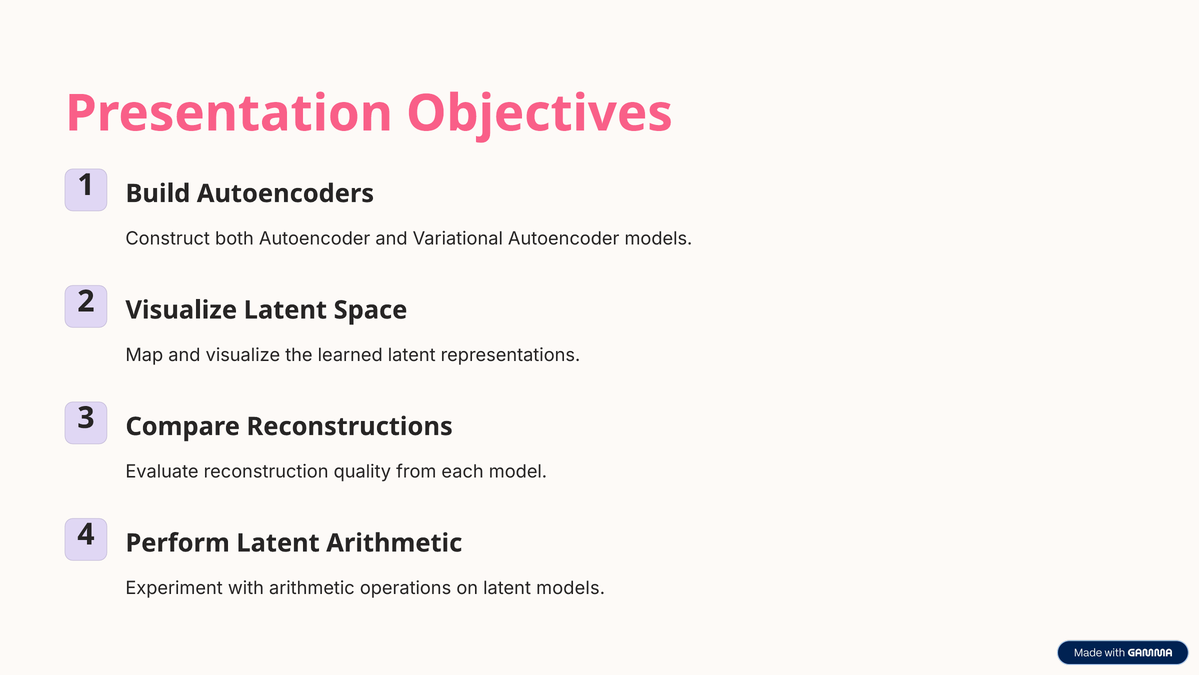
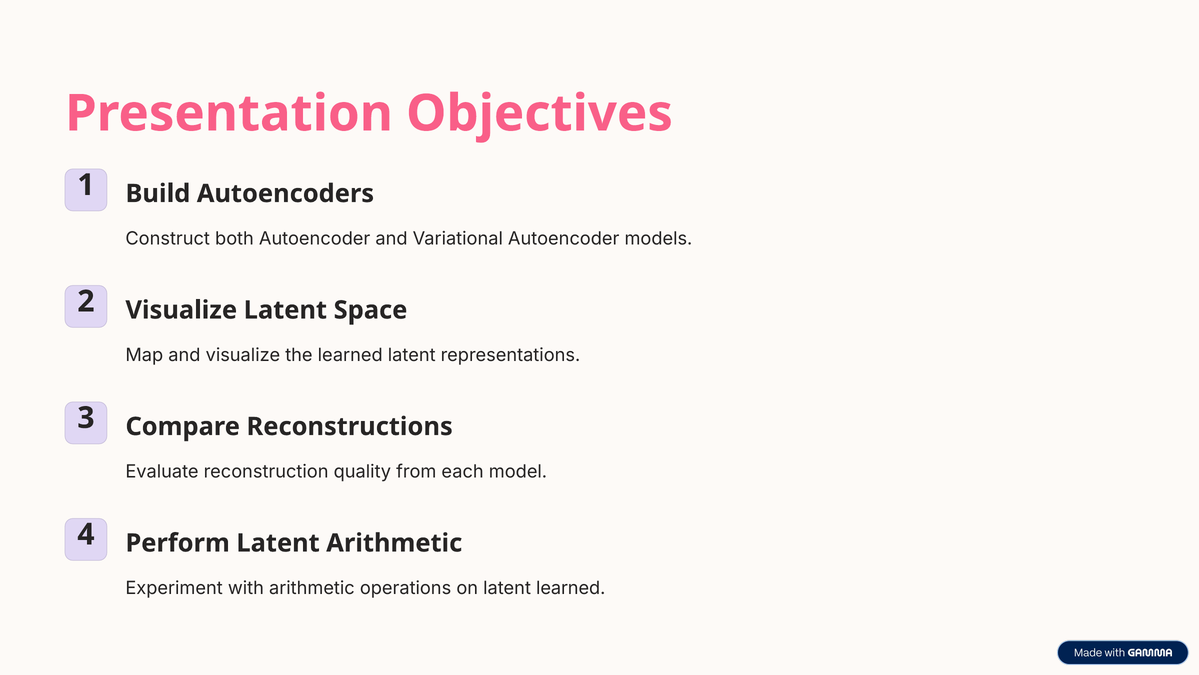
latent models: models -> learned (571, 588)
